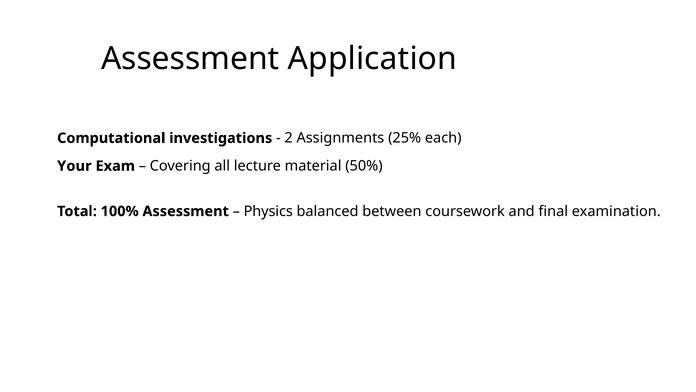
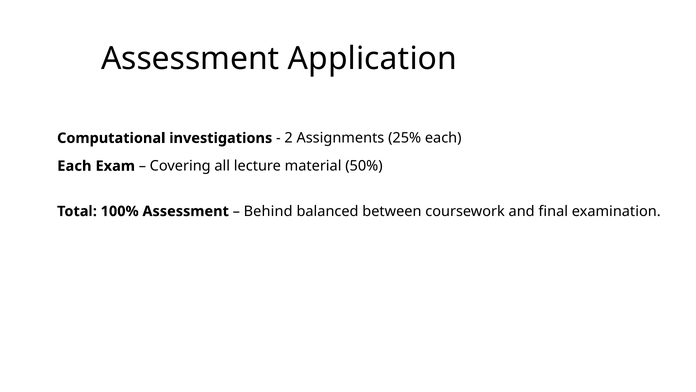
Your: Your -> Each (74, 166)
Physics: Physics -> Behind (268, 211)
